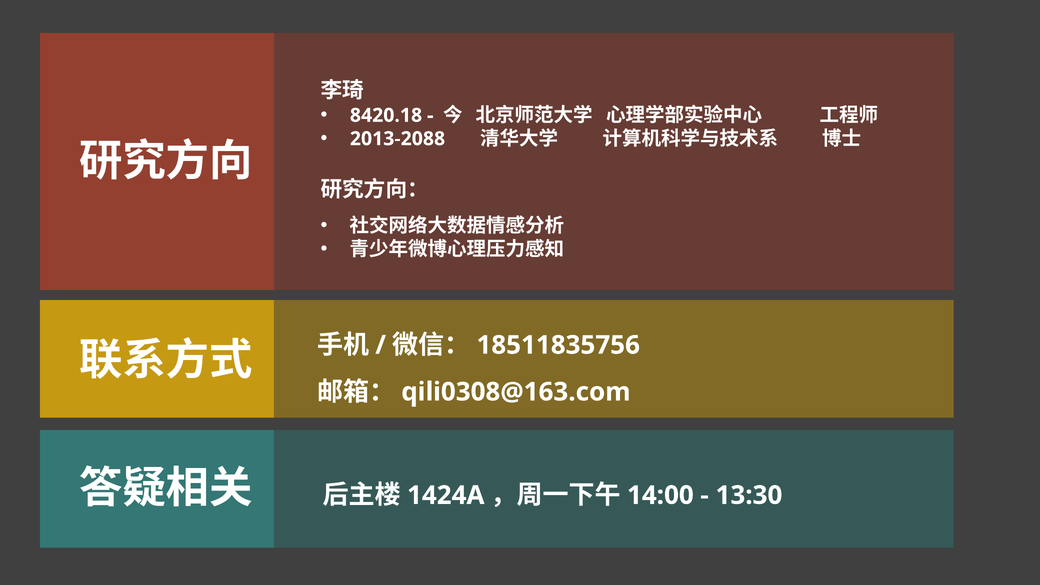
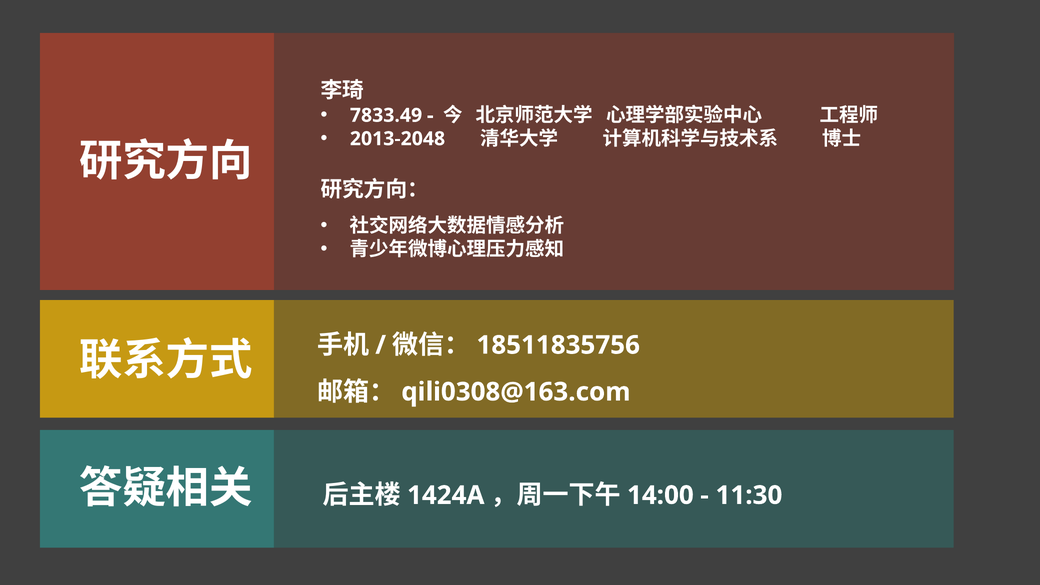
8420.18: 8420.18 -> 7833.49 (386, 115)
2013-2088: 2013-2088 -> 2013-2048 (398, 139)
13:30: 13:30 -> 11:30 (749, 495)
